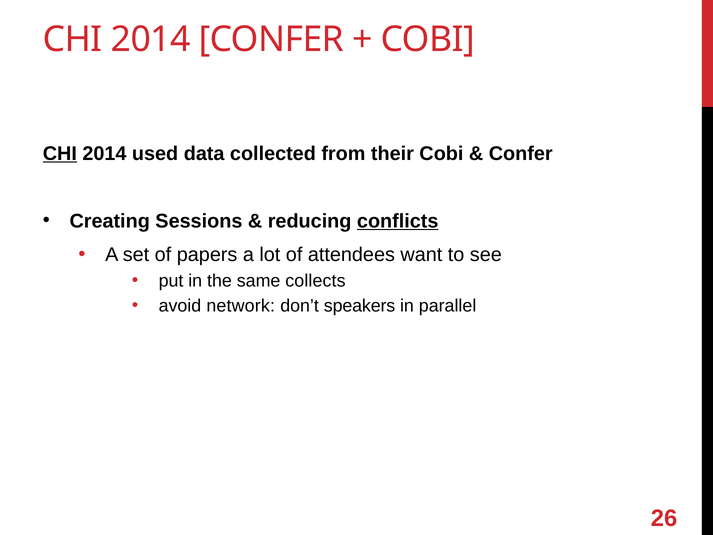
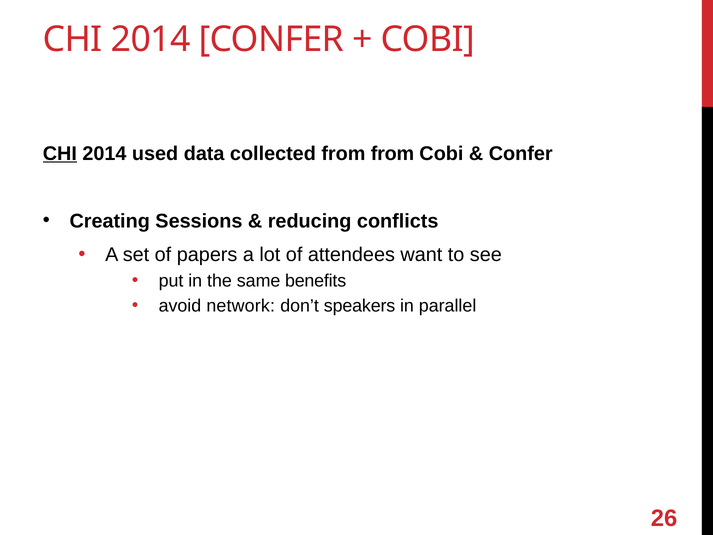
from their: their -> from (393, 153)
conflicts underline: present -> none (398, 221)
collects: collects -> benefits (316, 281)
